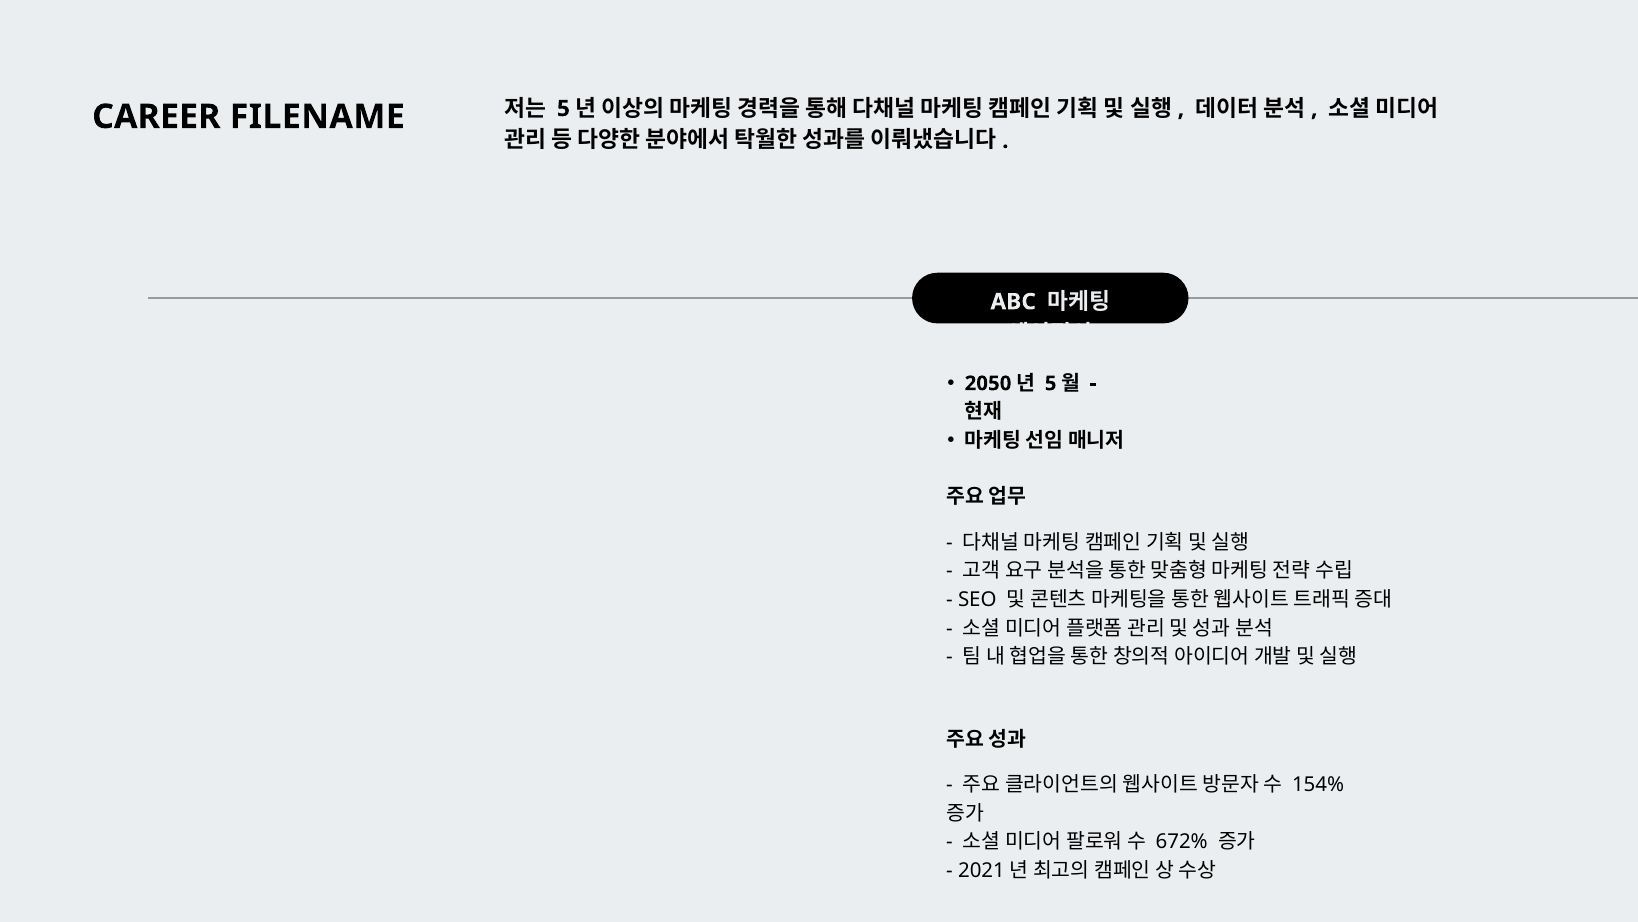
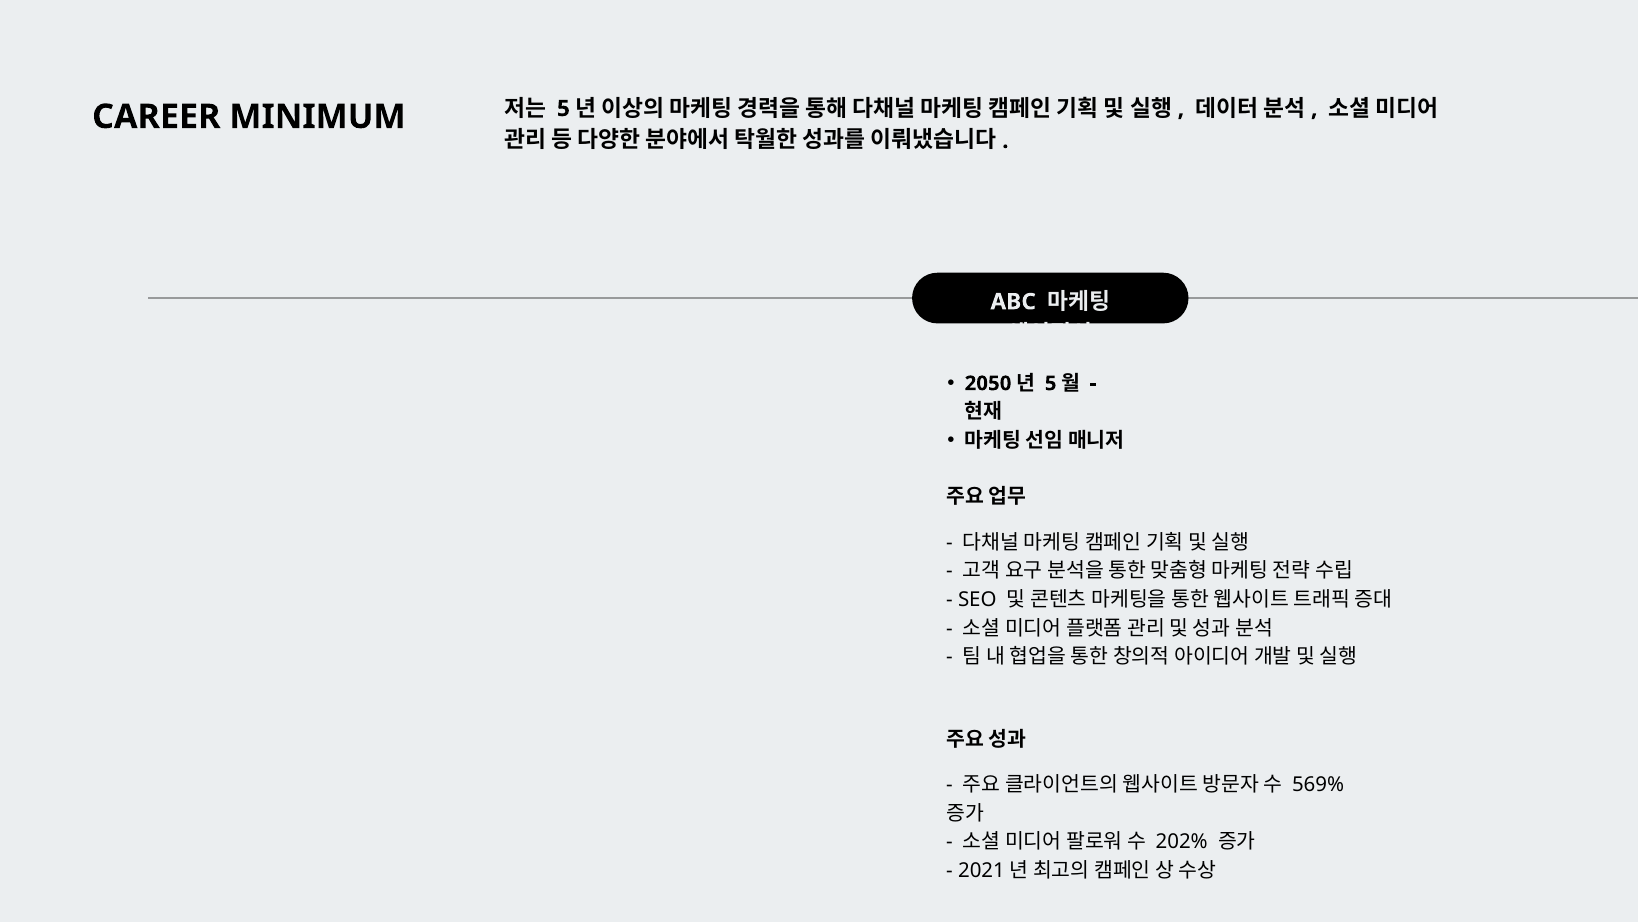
FILENAME: FILENAME -> MINIMUM (317, 117)
154%: 154% -> 569% (1318, 784)
672%: 672% -> 202% (1182, 841)
